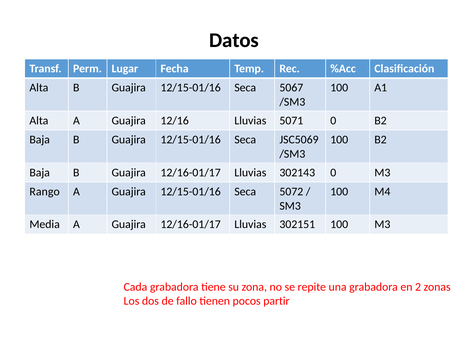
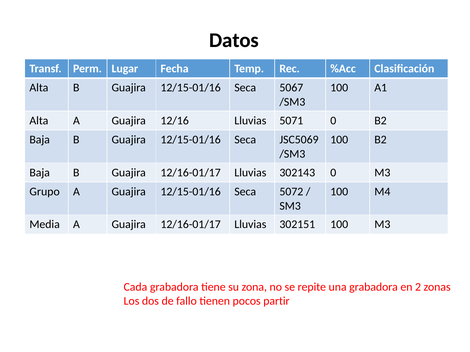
Rango: Rango -> Grupo (45, 192)
